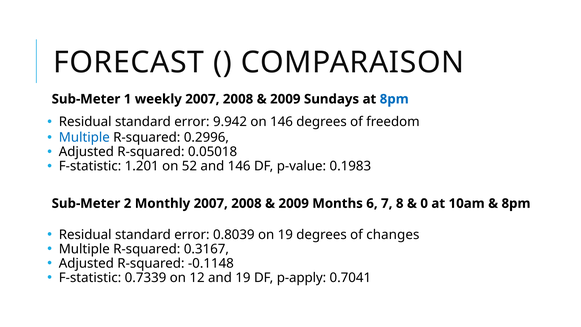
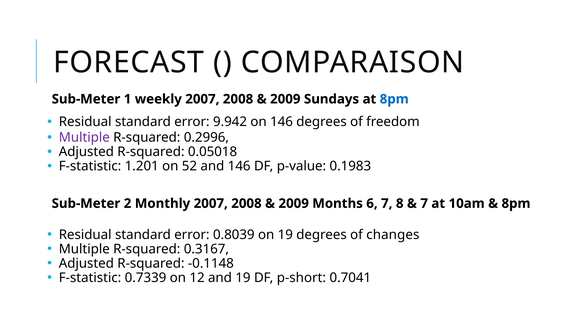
Multiple colour: blue -> purple (84, 137)
0: 0 -> 7 (424, 203)
p-apply: p-apply -> p-short (301, 278)
